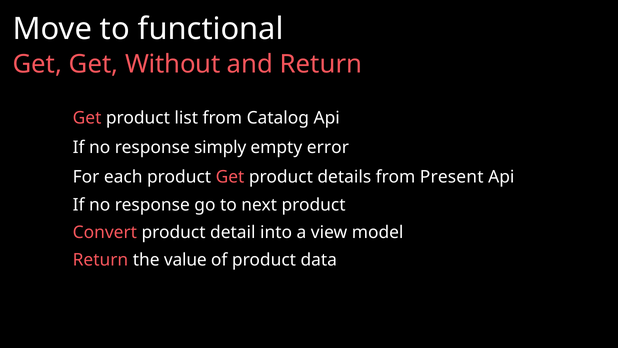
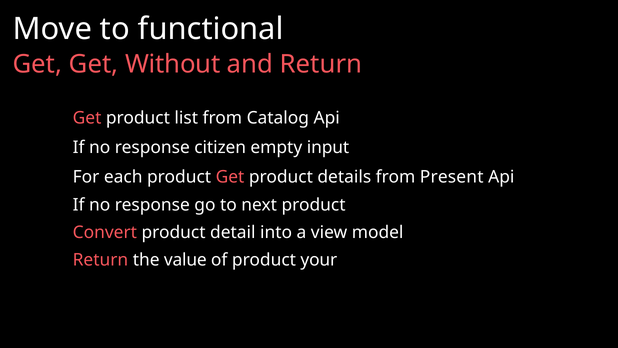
simply: simply -> citizen (220, 148)
error: error -> input (328, 148)
data: data -> your (319, 260)
